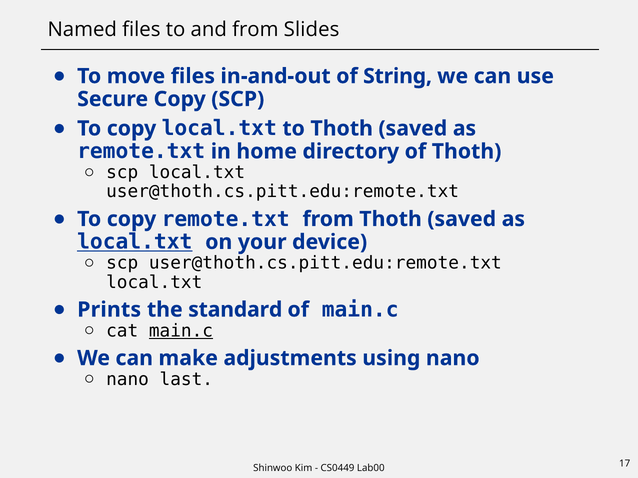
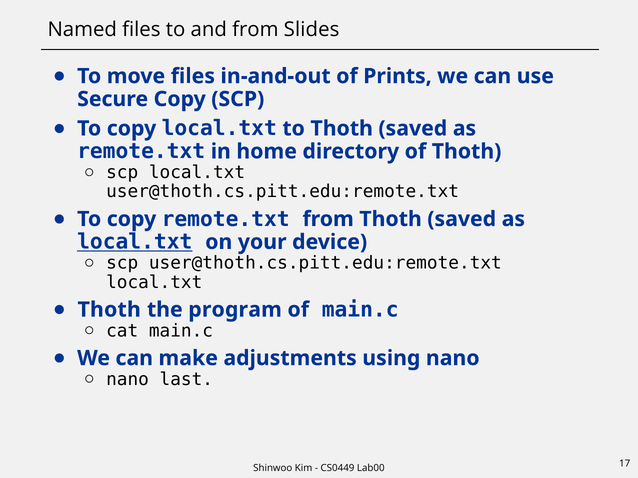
String: String -> Prints (397, 76)
Prints: Prints -> Thoth (109, 310)
standard: standard -> program (235, 310)
main.c underline: present -> none (181, 331)
